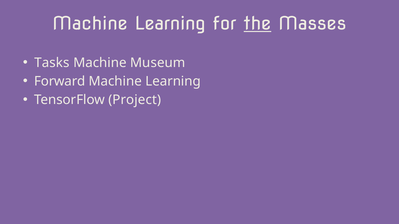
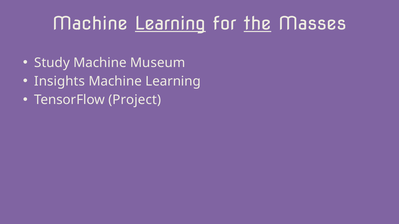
Learning underline: none -> present (170, 24)
Tasks: Tasks -> Study (52, 63)
Forward: Forward -> Insights (60, 81)
